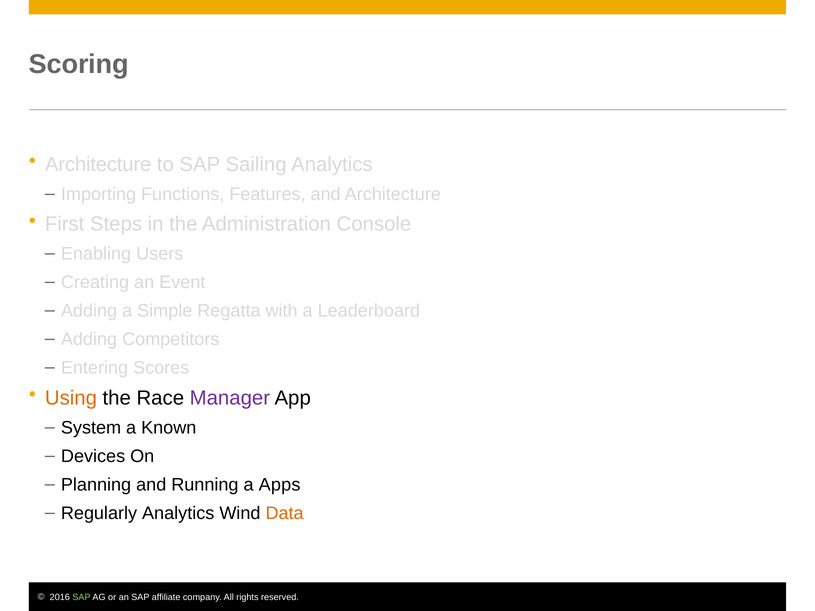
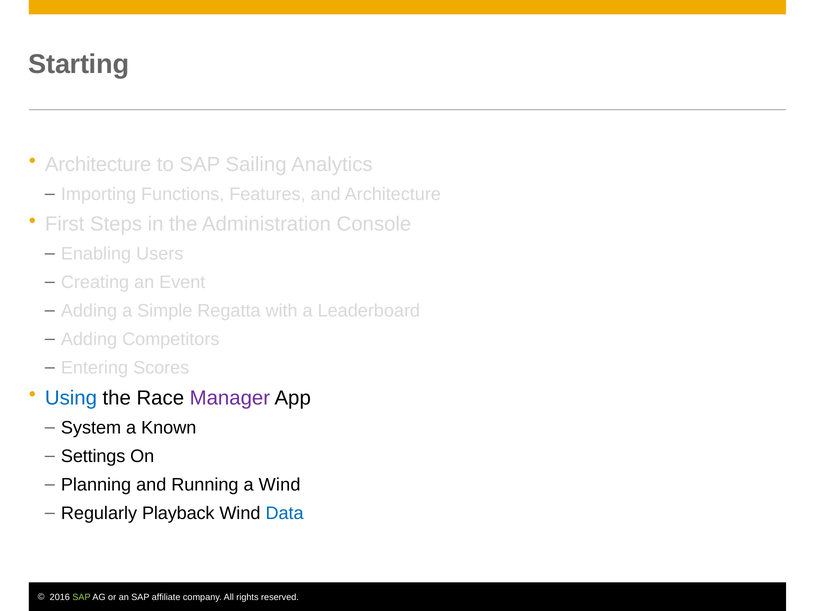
Scoring: Scoring -> Starting (79, 64)
Using colour: orange -> blue (71, 398)
Devices: Devices -> Settings (93, 456)
a Apps: Apps -> Wind (280, 485)
Regularly Analytics: Analytics -> Playback (178, 513)
Data colour: orange -> blue (285, 513)
